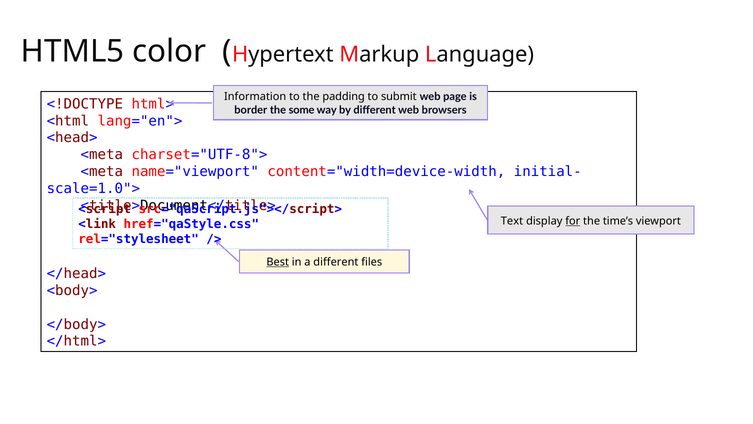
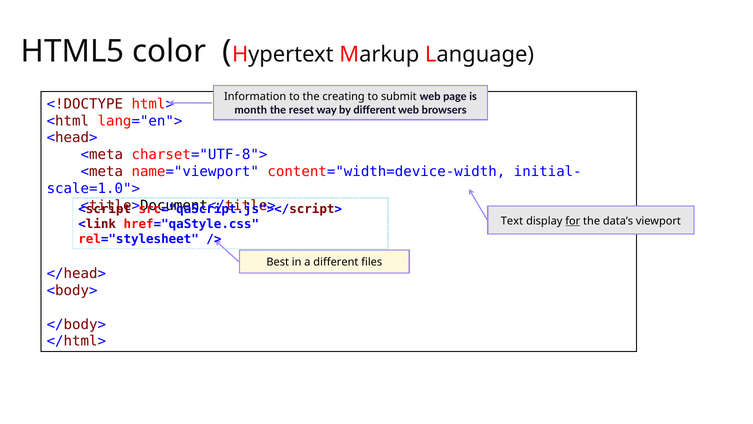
padding: padding -> creating (344, 97)
border: border -> month (251, 110)
some: some -> reset (301, 110)
time’s: time’s -> data’s (618, 221)
Best underline: present -> none (278, 262)
